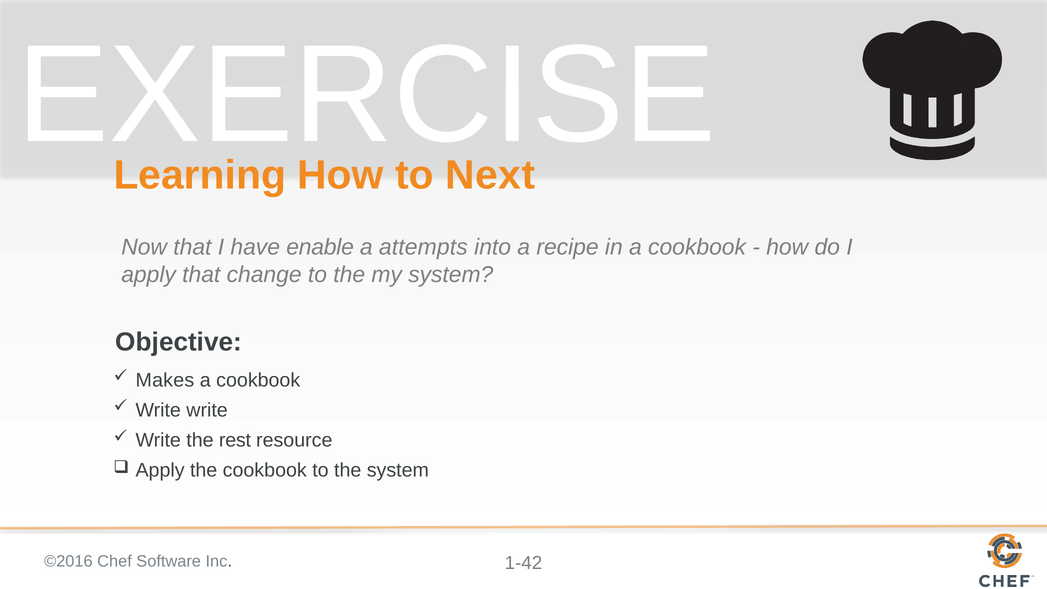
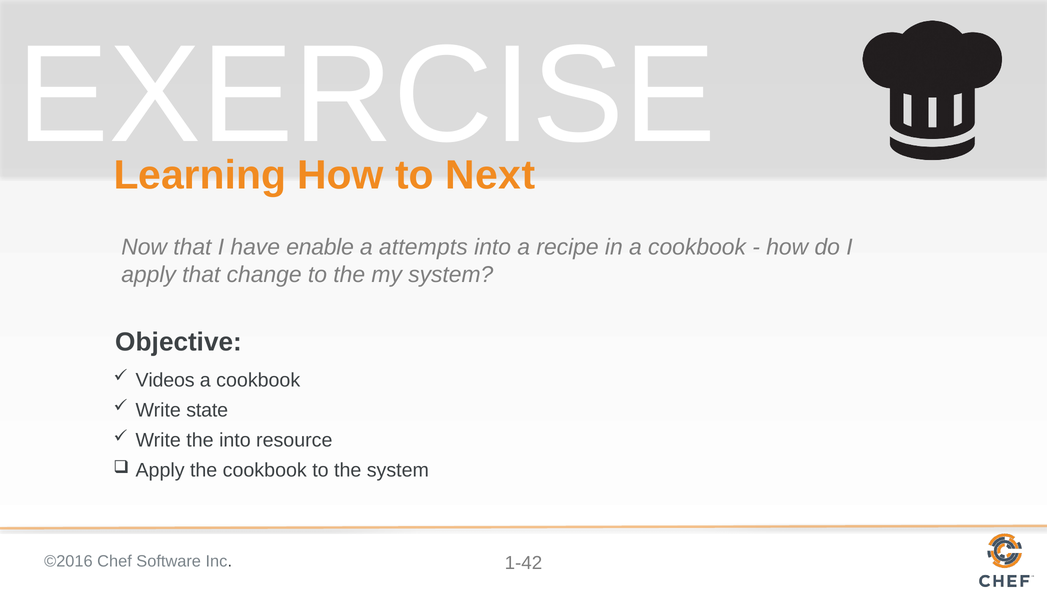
Makes: Makes -> Videos (165, 380)
Write write: write -> state (207, 410)
the rest: rest -> into (235, 440)
